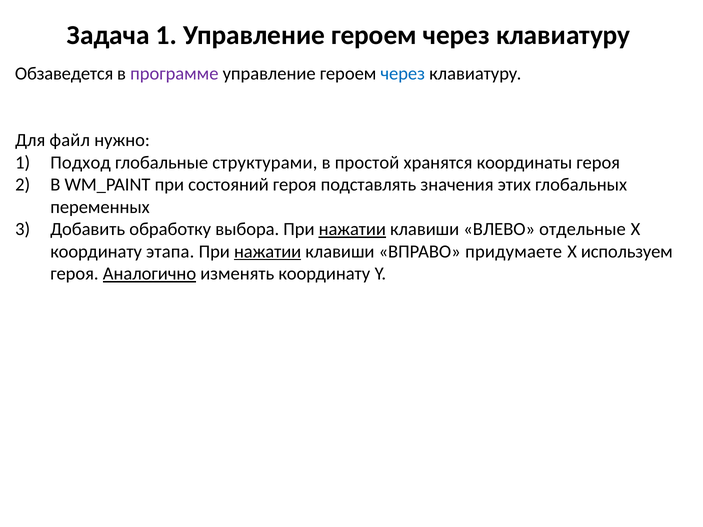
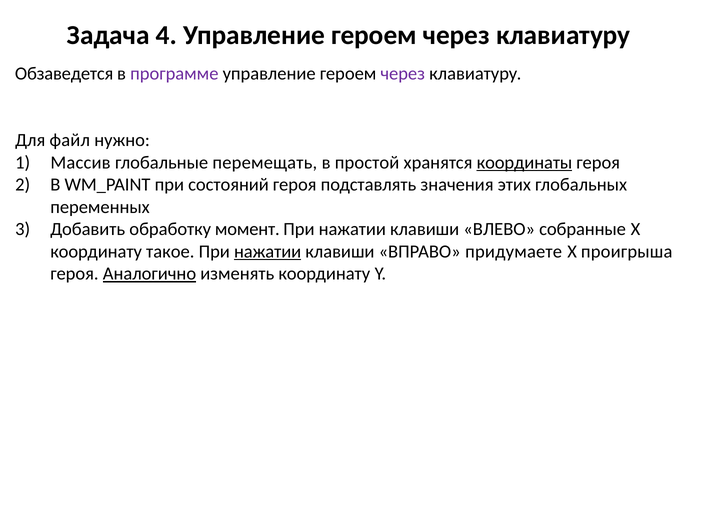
Задача 1: 1 -> 4 (166, 35)
через colour: blue -> purple (403, 74)
Подход: Подход -> Массив (81, 163)
структурами: структурами -> перемещать (265, 163)
координаты underline: none -> present (524, 163)
выбора: выбора -> момент (247, 229)
нажатии underline: present -> none (352, 229)
отдельные: отдельные -> собранные (583, 229)
этапа: этапа -> такое (170, 252)
используем: используем -> проигрыша (627, 252)
